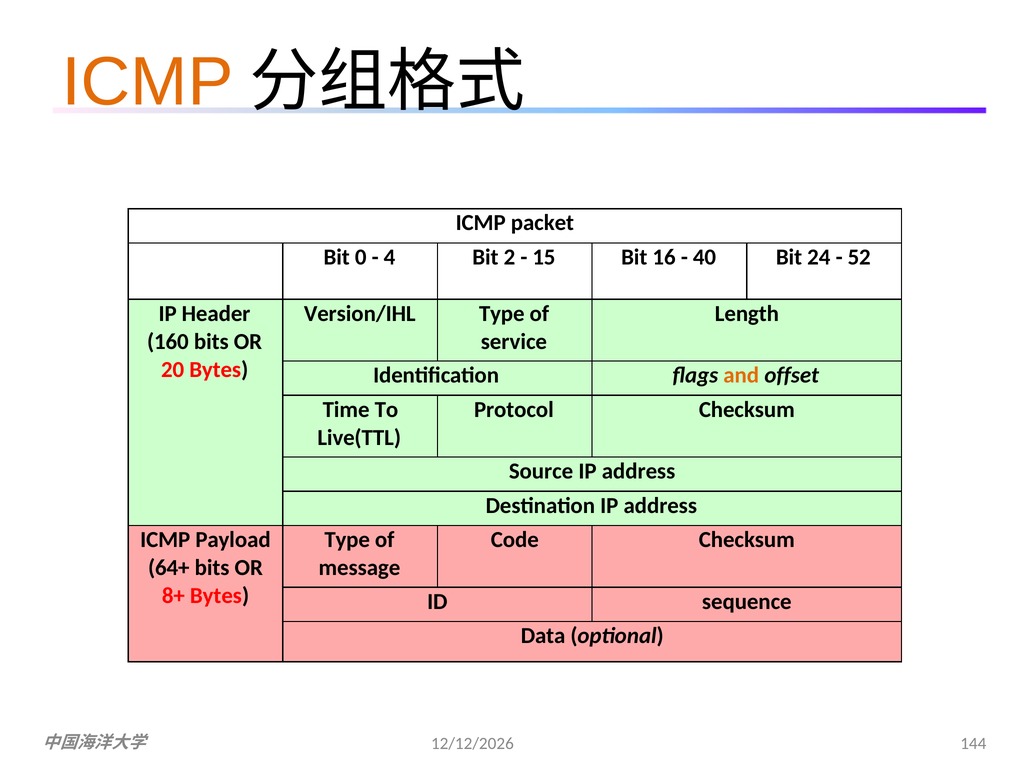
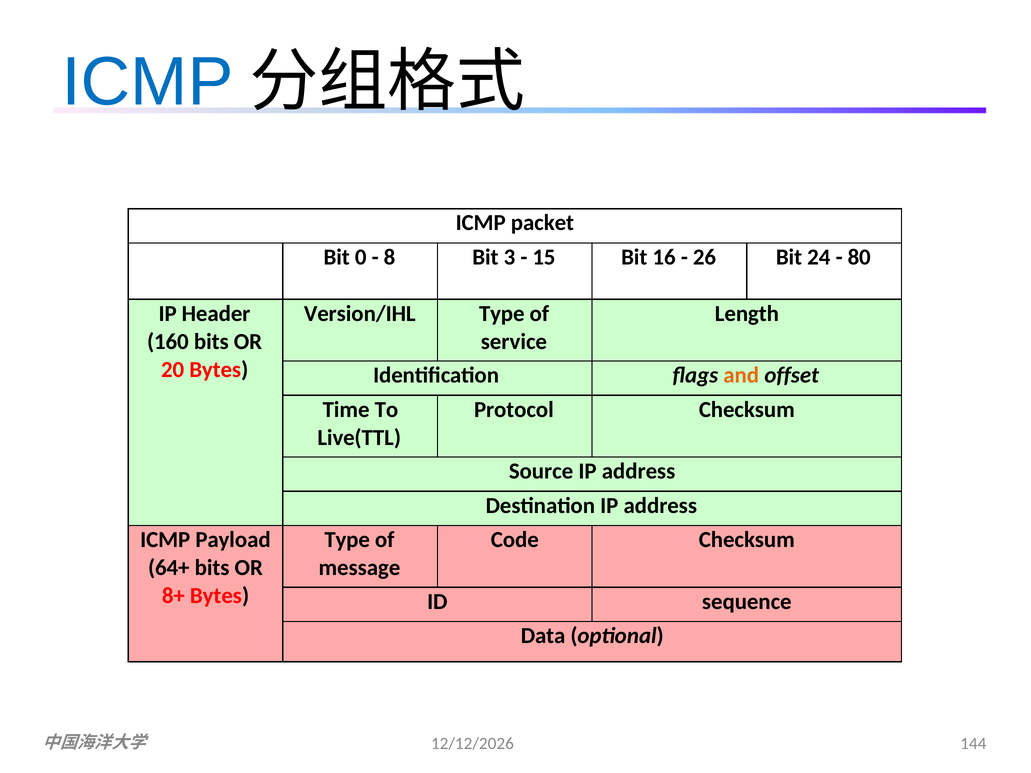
ICMP colour: orange -> blue (148, 82)
4: 4 -> 8 (389, 257)
2: 2 -> 3 (509, 257)
40: 40 -> 26 (704, 257)
52: 52 -> 80 (859, 257)
